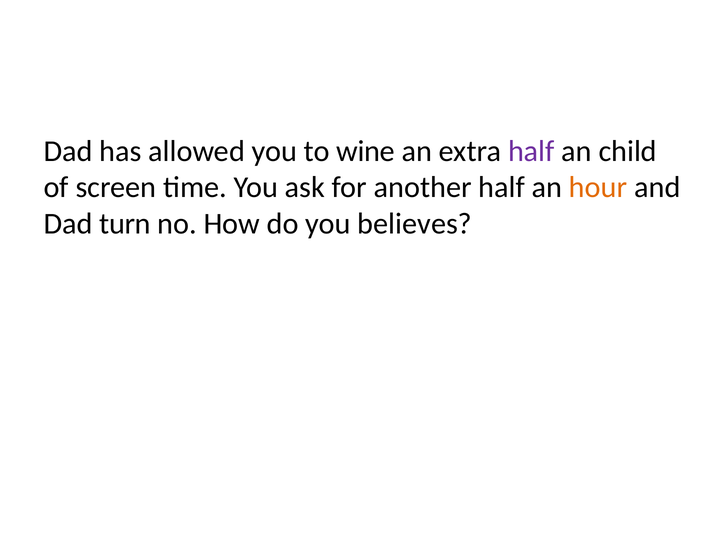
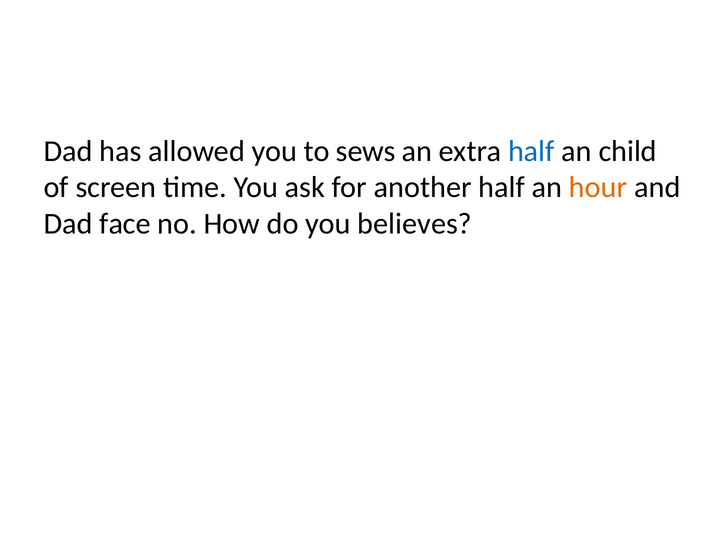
wine: wine -> sews (366, 151)
half colour: purple -> blue (531, 151)
turn: turn -> face (125, 224)
